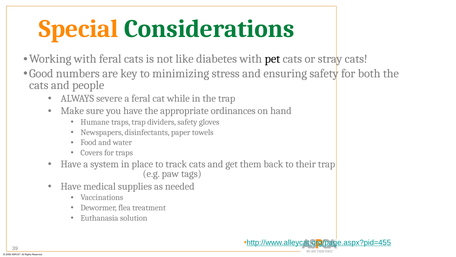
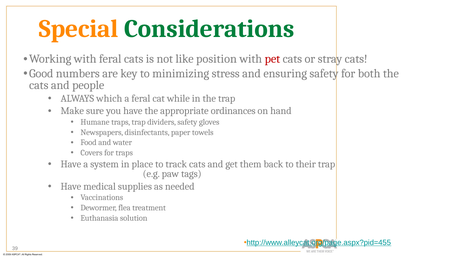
diabetes: diabetes -> position (216, 59)
pet colour: black -> red (272, 59)
severe: severe -> which (109, 98)
